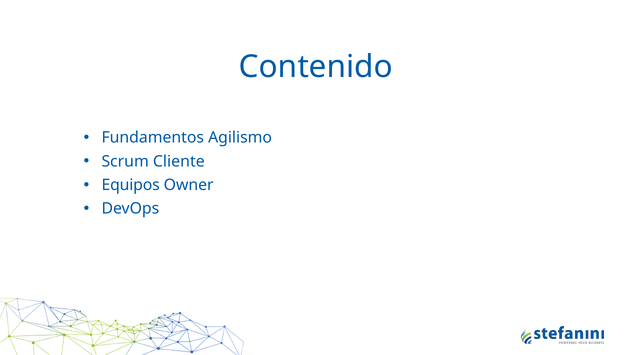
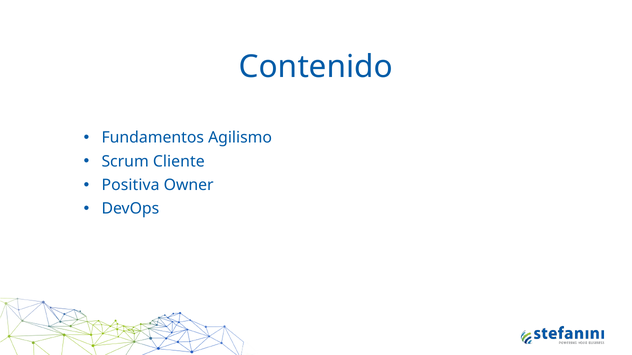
Equipos: Equipos -> Positiva (131, 185)
